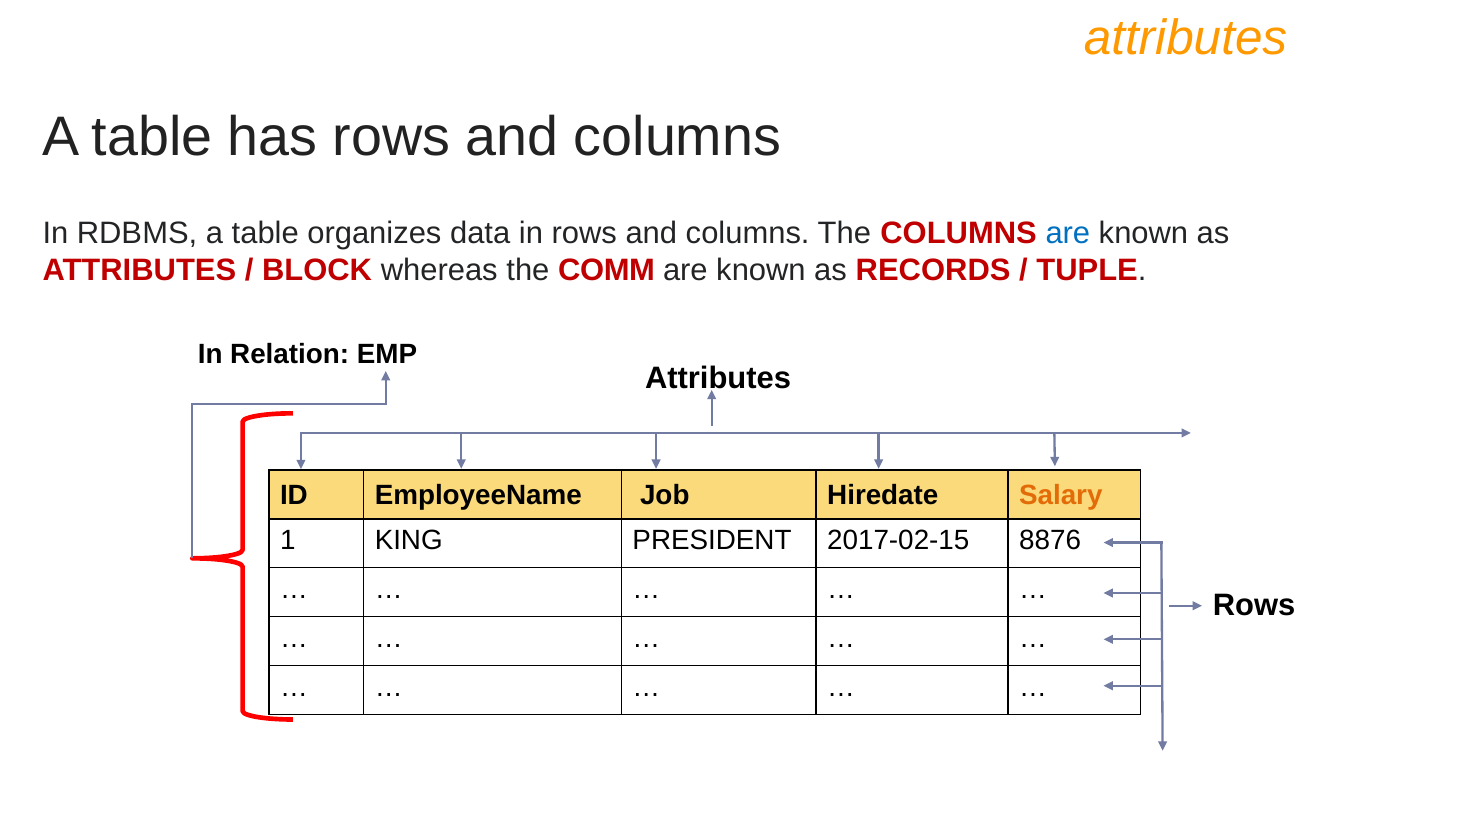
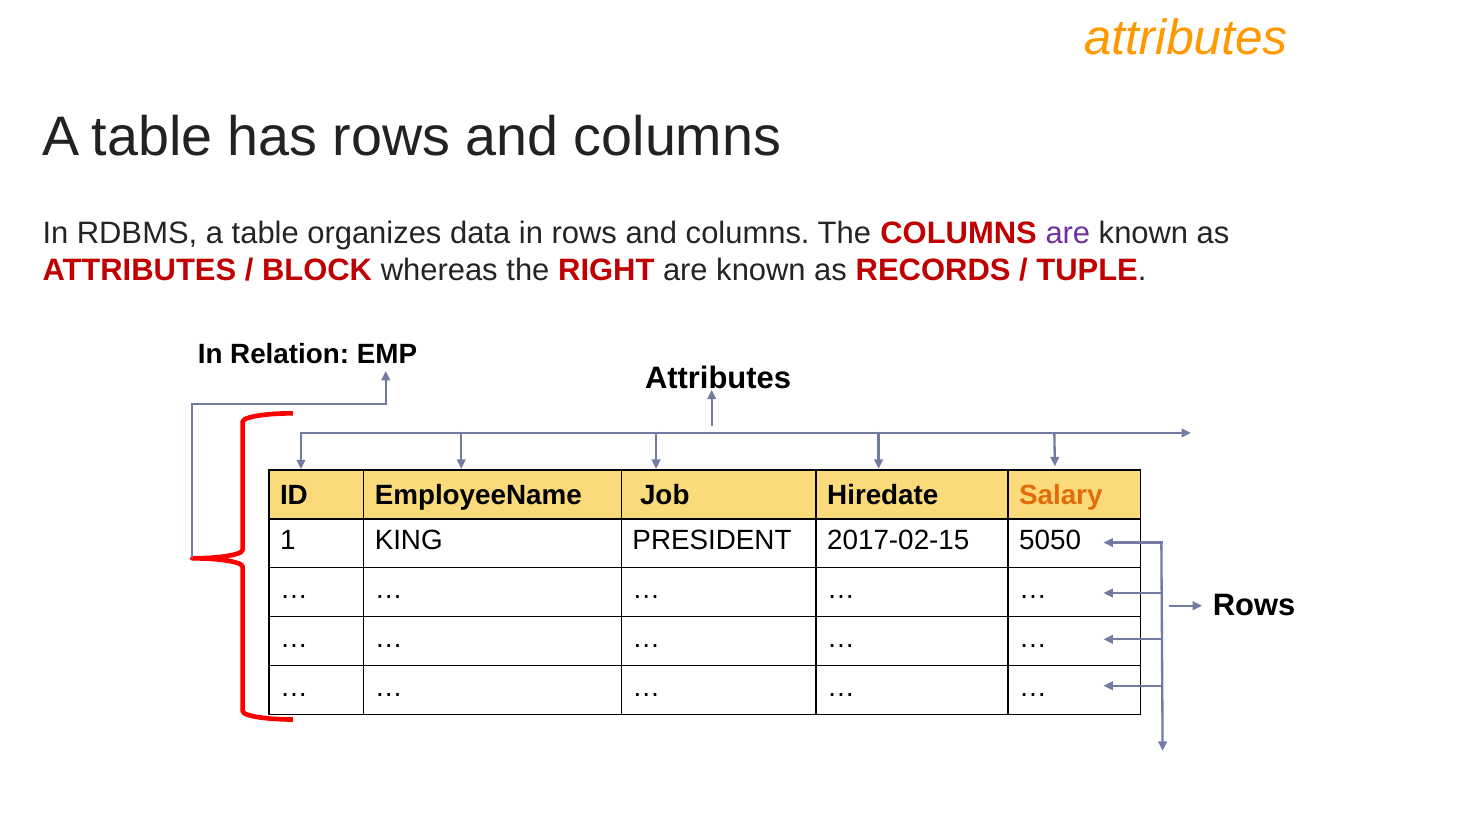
are colour: blue -> purple (1068, 233)
COMM: COMM -> RIGHT (606, 270)
8876: 8876 -> 5050 (1050, 540)
